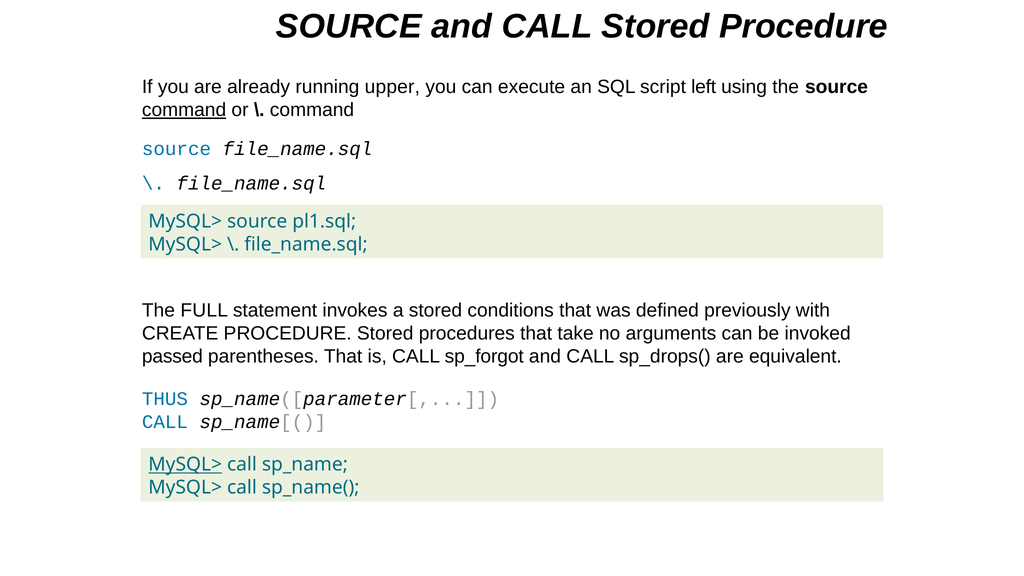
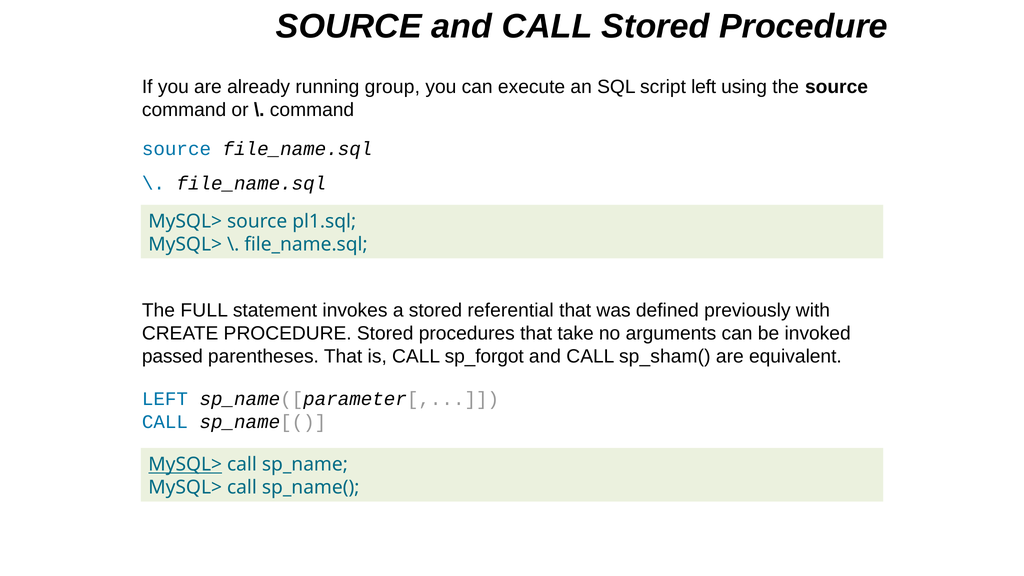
upper: upper -> group (392, 87)
command underline: present -> none (184, 110)
conditions: conditions -> referential (511, 310)
sp_drops(: sp_drops( -> sp_sham( (665, 356)
THUS: THUS -> LEFT (165, 399)
